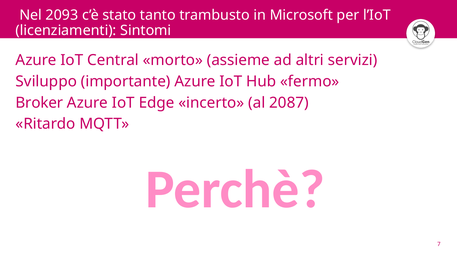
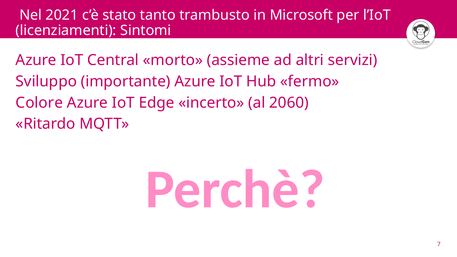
2093: 2093 -> 2021 (62, 15)
Broker: Broker -> Colore (39, 103)
2087: 2087 -> 2060 (289, 103)
